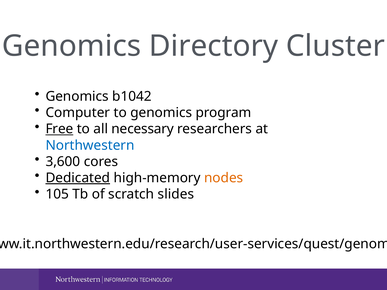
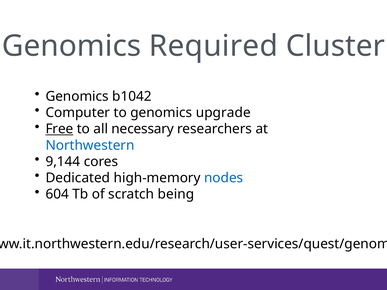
Directory: Directory -> Required (213, 46)
program: program -> upgrade (223, 113)
3,600: 3,600 -> 9,144 (63, 162)
Dedicated underline: present -> none (78, 178)
nodes colour: orange -> blue (224, 178)
105: 105 -> 604 (57, 194)
slides: slides -> being (176, 194)
